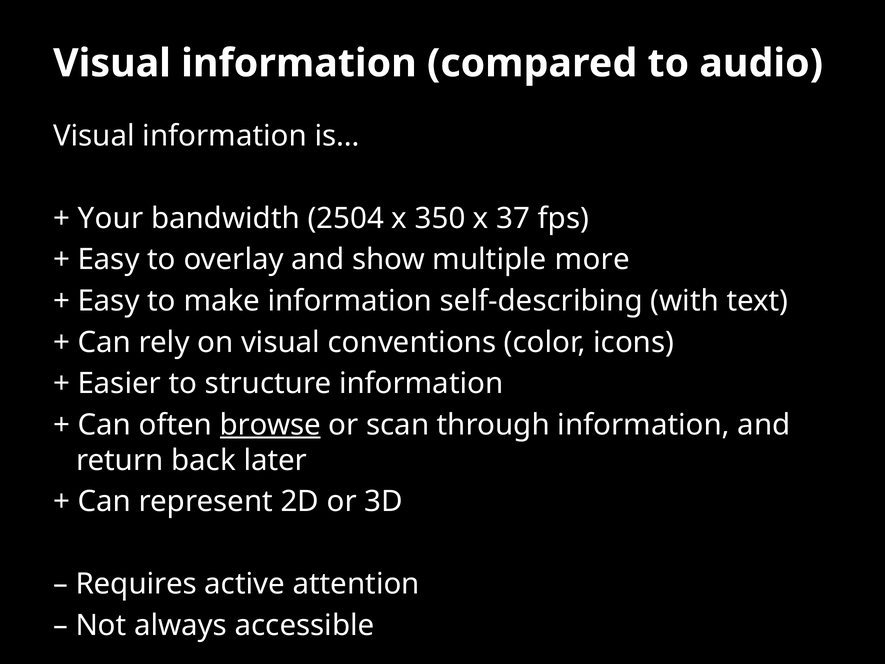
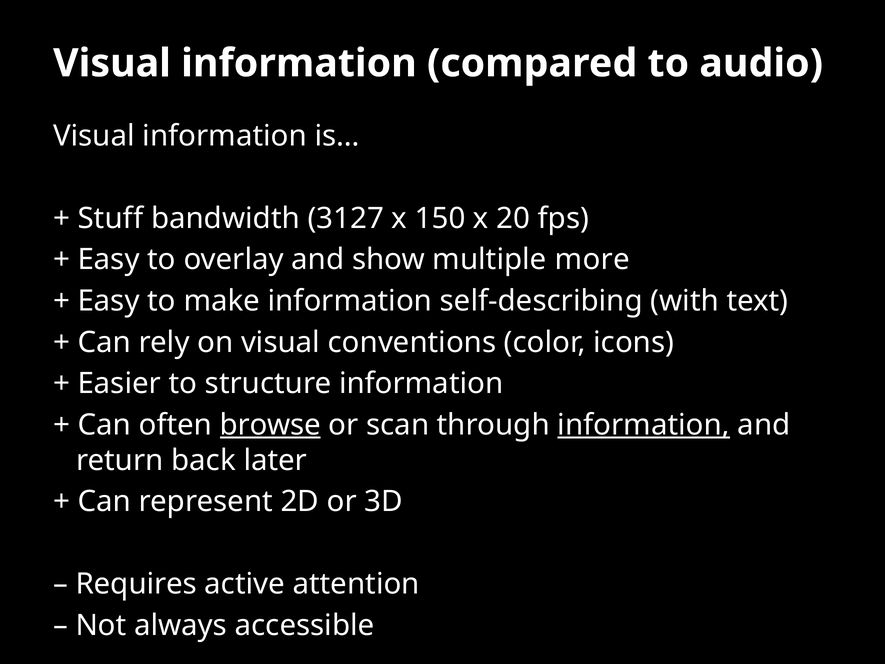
Your: Your -> Stuff (110, 218)
2504: 2504 -> 3127 (346, 218)
350: 350 -> 150 (440, 218)
37: 37 -> 20 (513, 218)
information underline: none -> present (644, 425)
